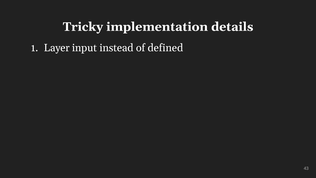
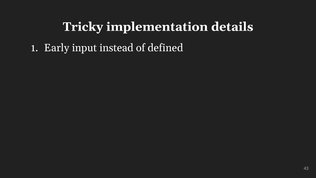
Layer: Layer -> Early (57, 48)
